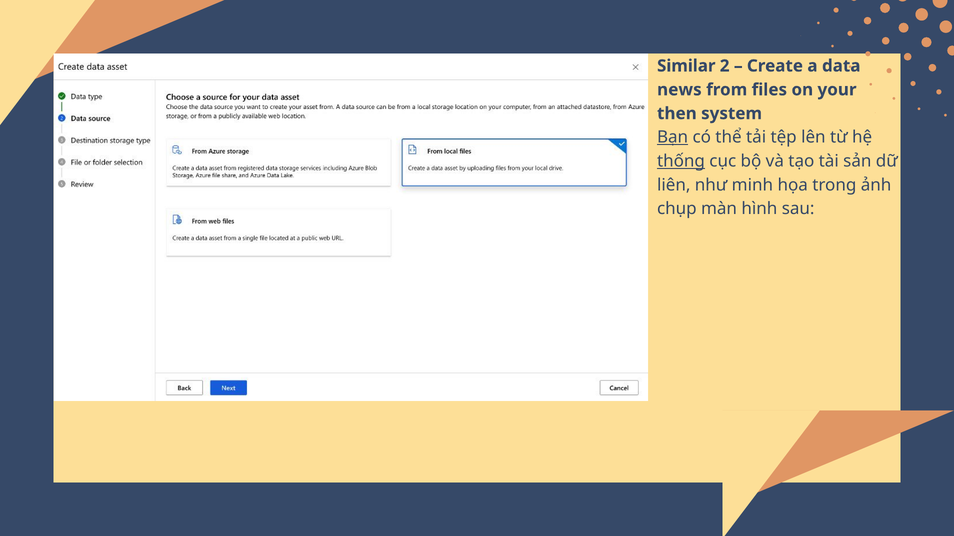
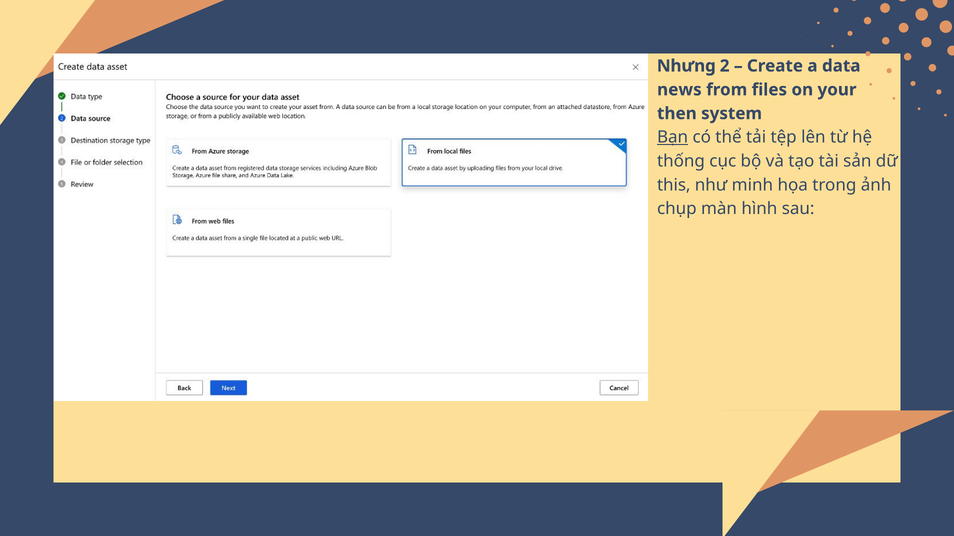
Similar: Similar -> Nhưng (686, 66)
thống underline: present -> none (681, 161)
liên: liên -> this (674, 185)
